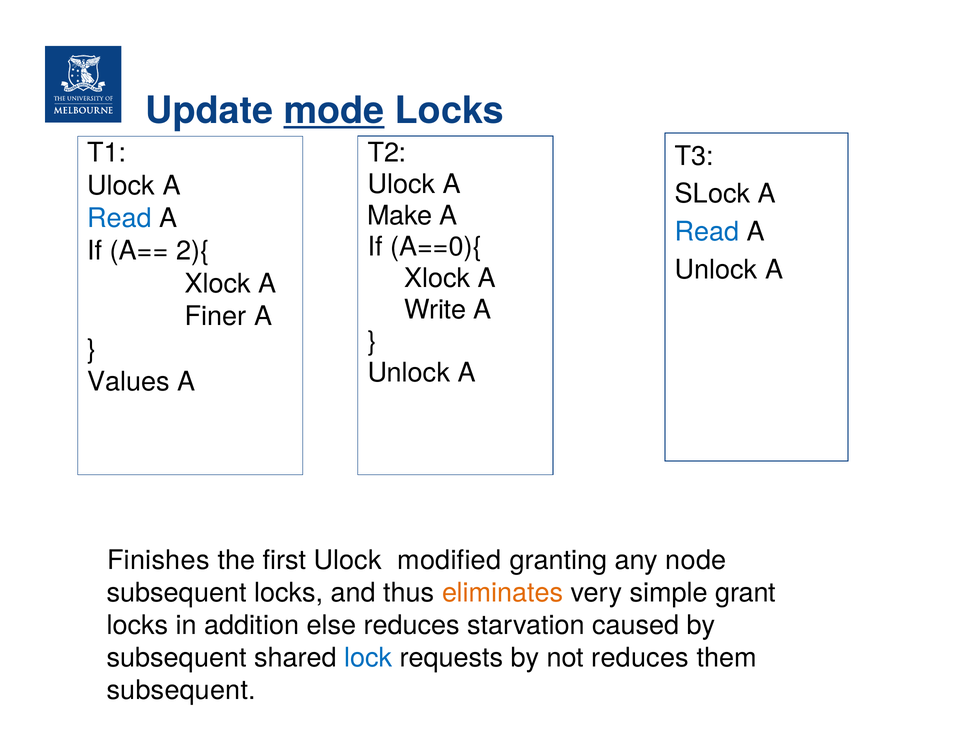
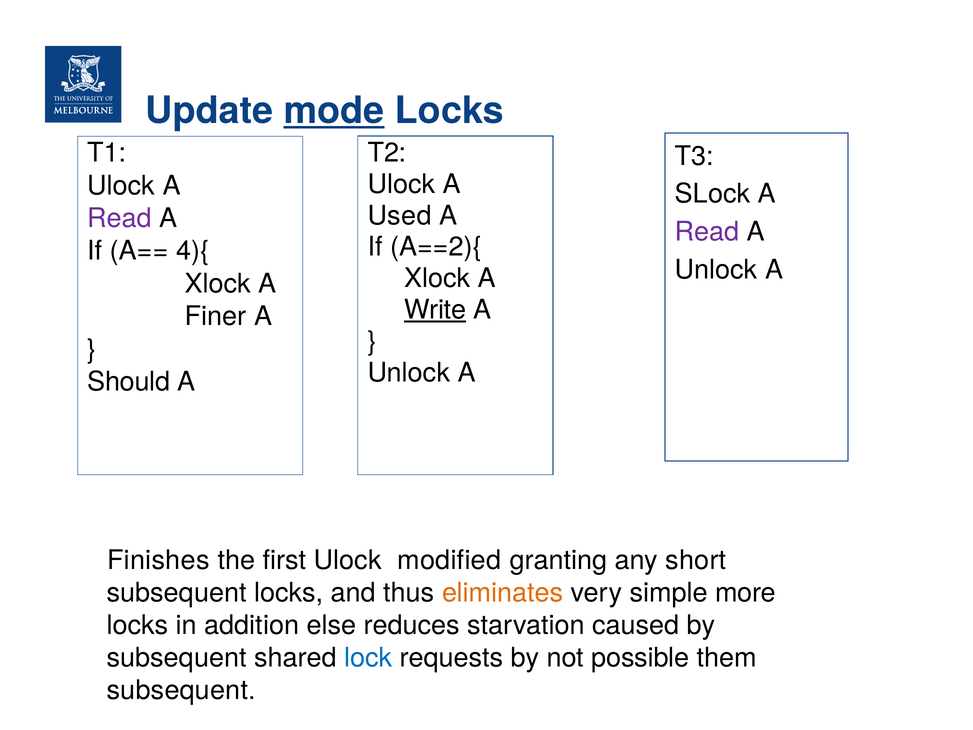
Make: Make -> Used (400, 216)
Read colour: blue -> purple (120, 218)
Read colour: blue -> purple (707, 232)
A==0){: A==0){ -> A==2){ (436, 247)
2){: 2){ -> 4){ (193, 251)
Write underline: none -> present (435, 310)
Values: Values -> Should (129, 382)
node: node -> short (696, 560)
grant: grant -> more (746, 593)
not reduces: reduces -> possible (640, 658)
